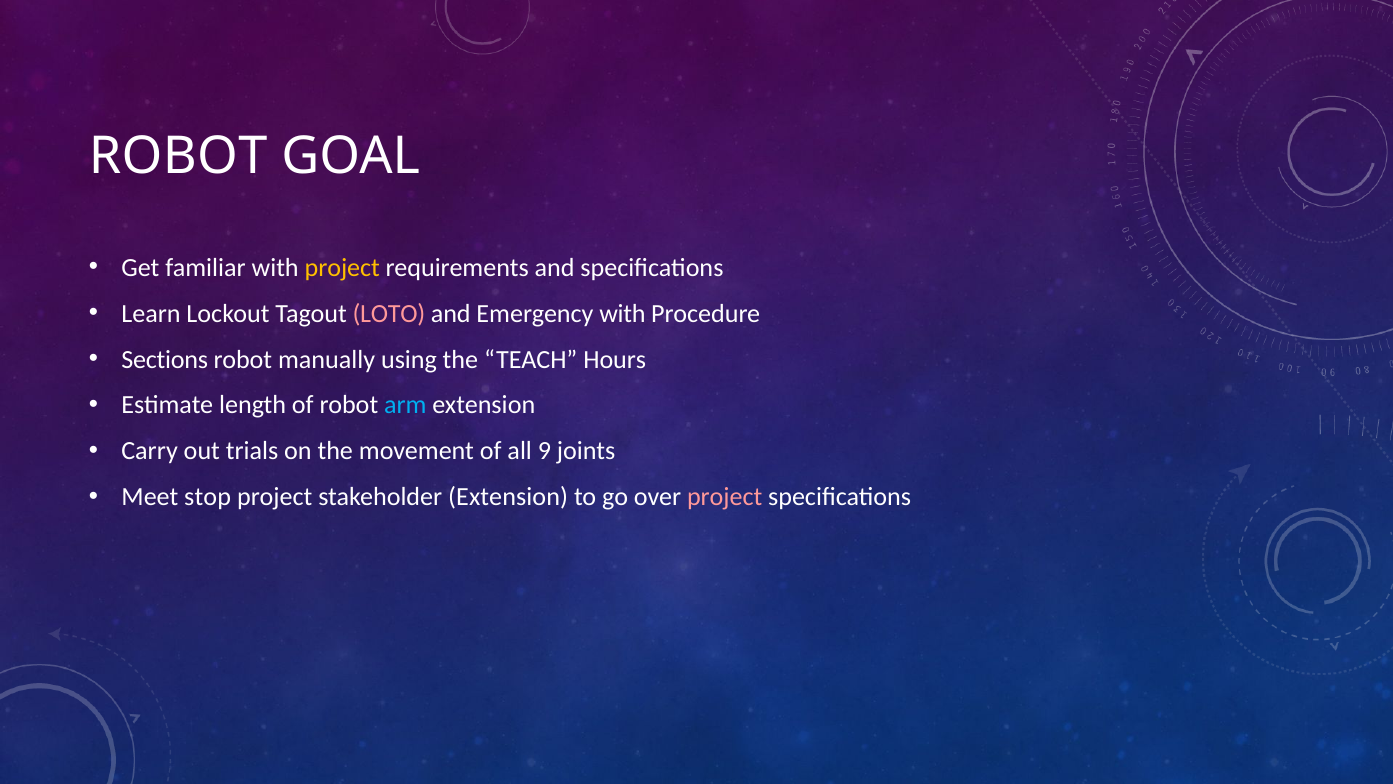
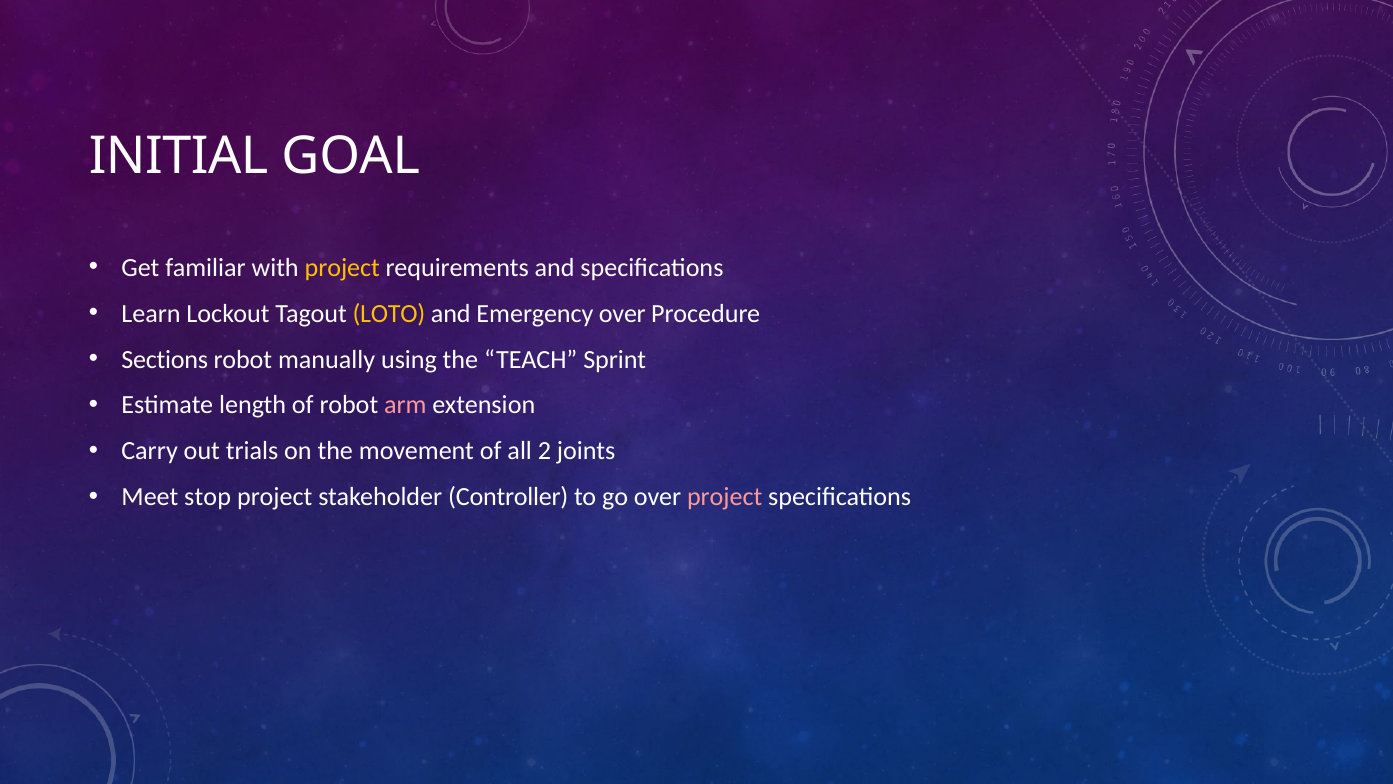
ROBOT: ROBOT -> INITIAL (179, 156)
LOTO colour: pink -> yellow (389, 313)
Emergency with: with -> over (622, 313)
Hours: Hours -> Sprint (615, 359)
arm colour: light blue -> pink (405, 405)
9: 9 -> 2 (544, 451)
stakeholder Extension: Extension -> Controller (508, 497)
